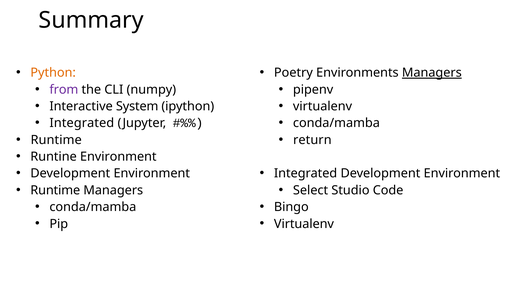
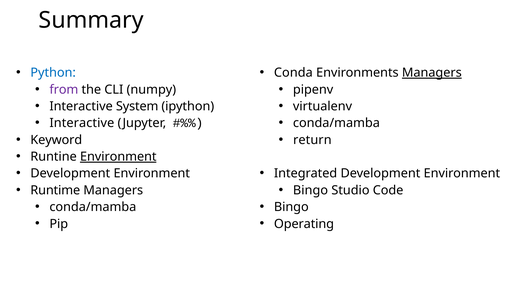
Python colour: orange -> blue (53, 73)
Poetry: Poetry -> Conda (293, 73)
Integrated: Integrated -> Interactive (82, 123)
Runtime: Runtime -> Keyword (56, 140)
Environment underline: none -> present (118, 157)
Select: Select -> Bingo (311, 190)
Virtualenv: Virtualenv -> Operating (304, 224)
